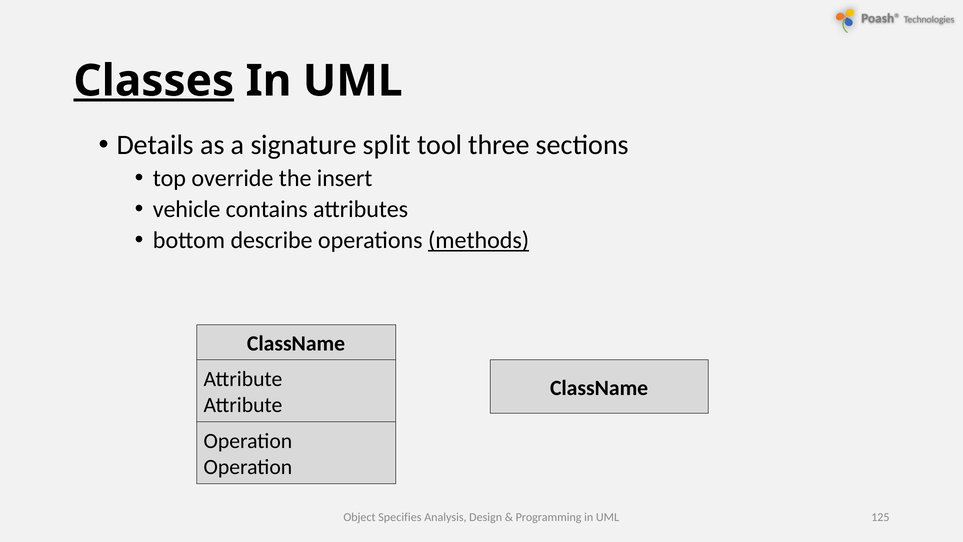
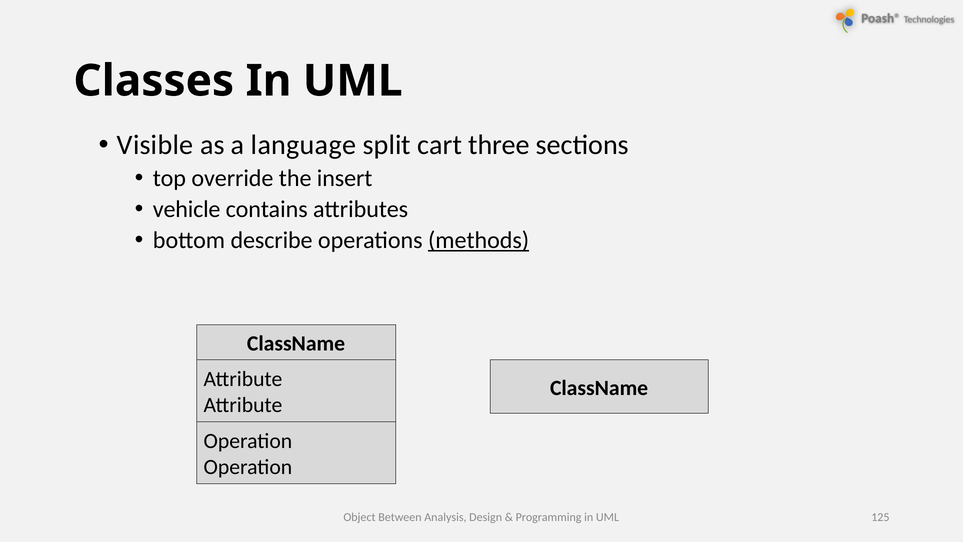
Classes underline: present -> none (154, 81)
Details: Details -> Visible (155, 145)
signature: signature -> language (303, 145)
tool: tool -> cart (440, 145)
Specifies: Specifies -> Between (400, 517)
